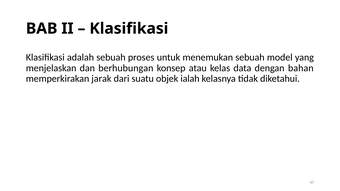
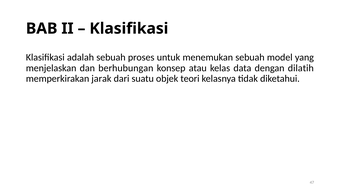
bahan: bahan -> dilatih (301, 68)
ialah: ialah -> teori (190, 79)
